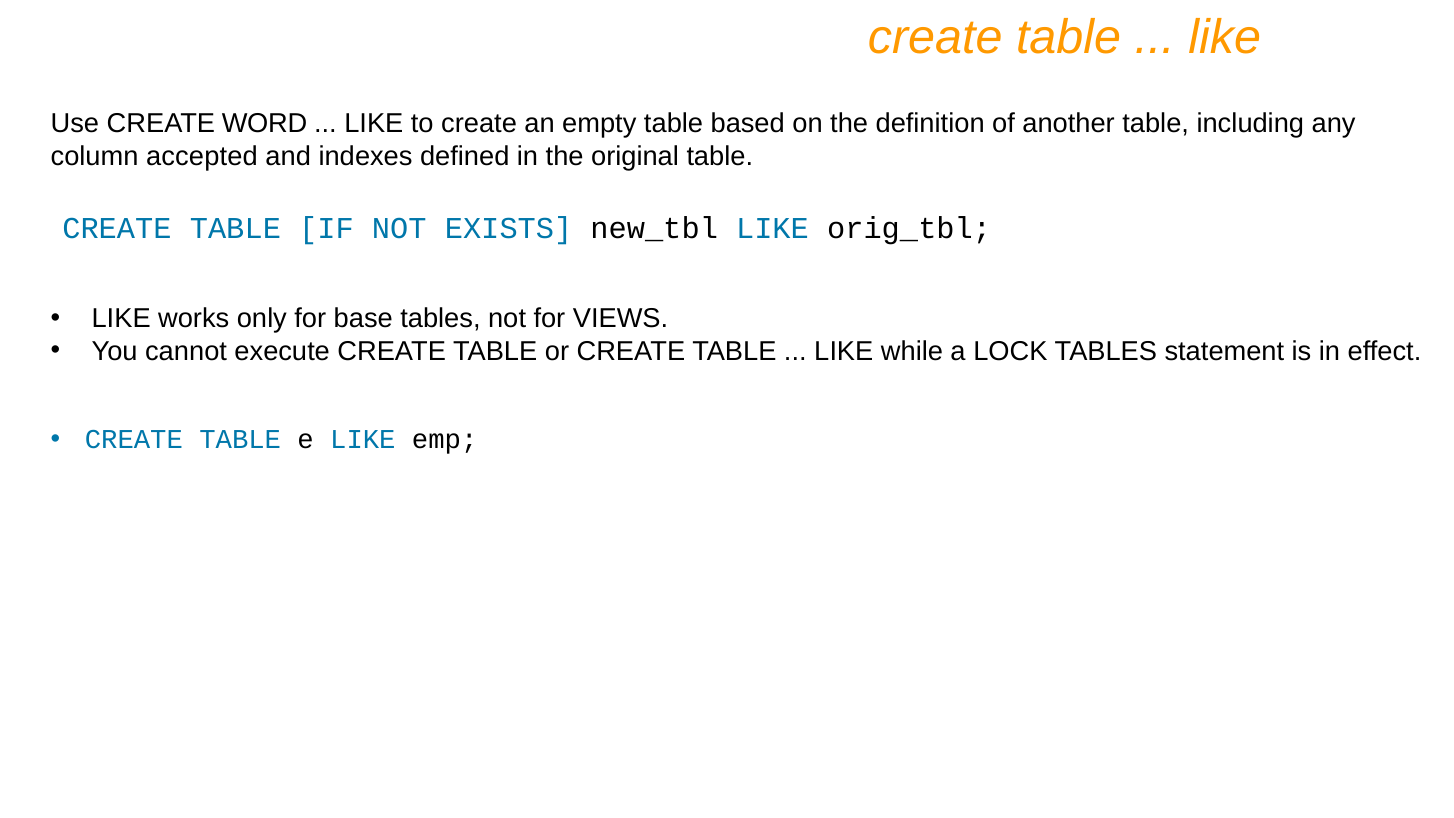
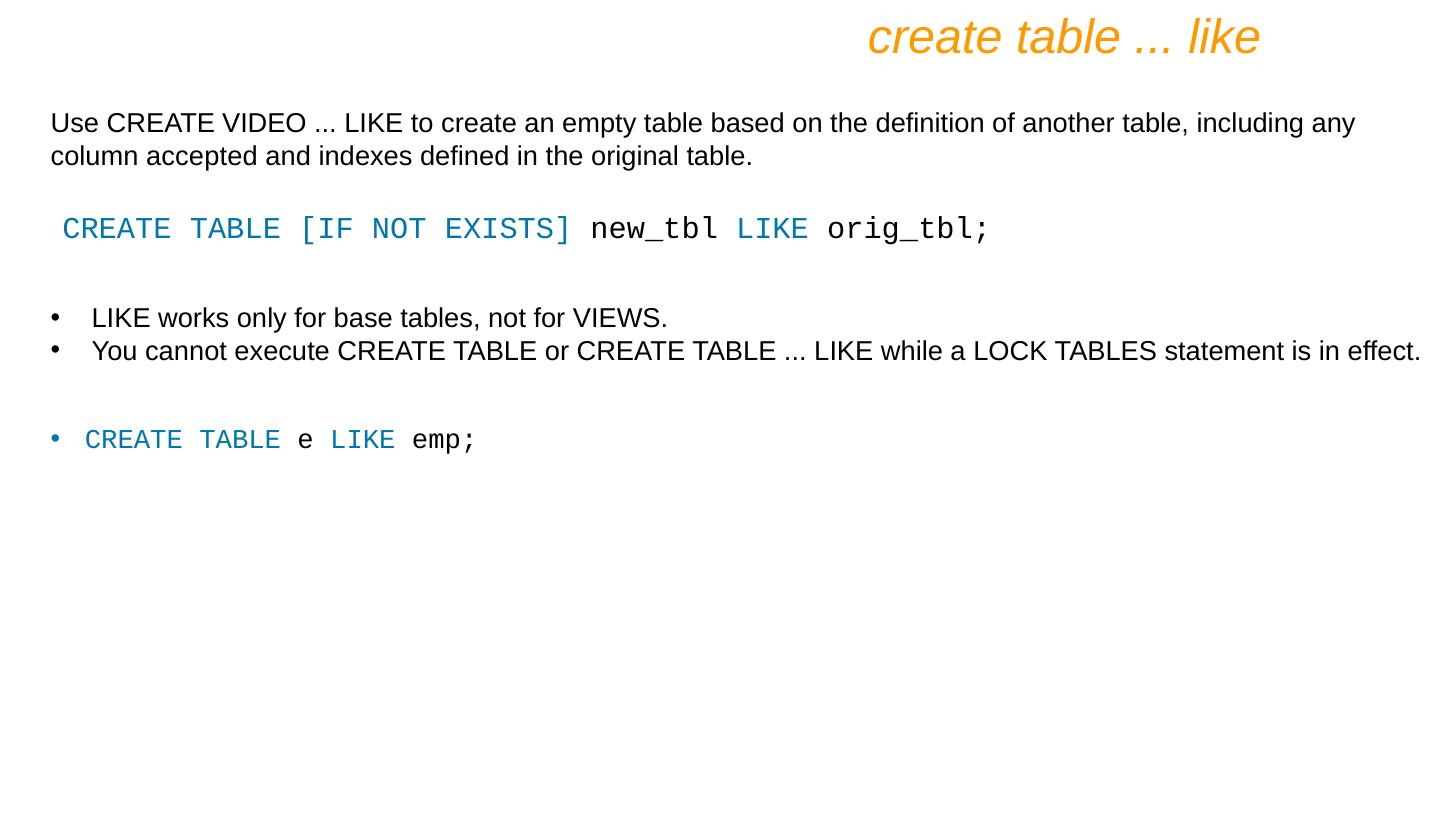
WORD: WORD -> VIDEO (264, 124)
